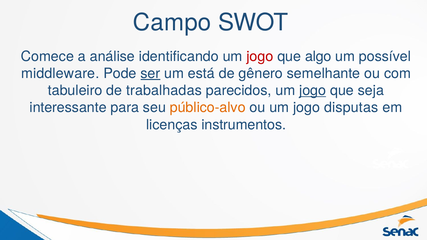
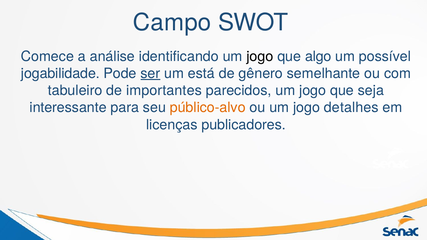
jogo colour: red -> black (260, 56)
middleware: middleware -> jogabilidade (60, 73)
trabalhadas: trabalhadas -> importantes (164, 91)
jogo underline: present -> none (313, 91)
disputas: disputas -> detalhes (351, 108)
instrumentos: instrumentos -> publicadores (244, 125)
